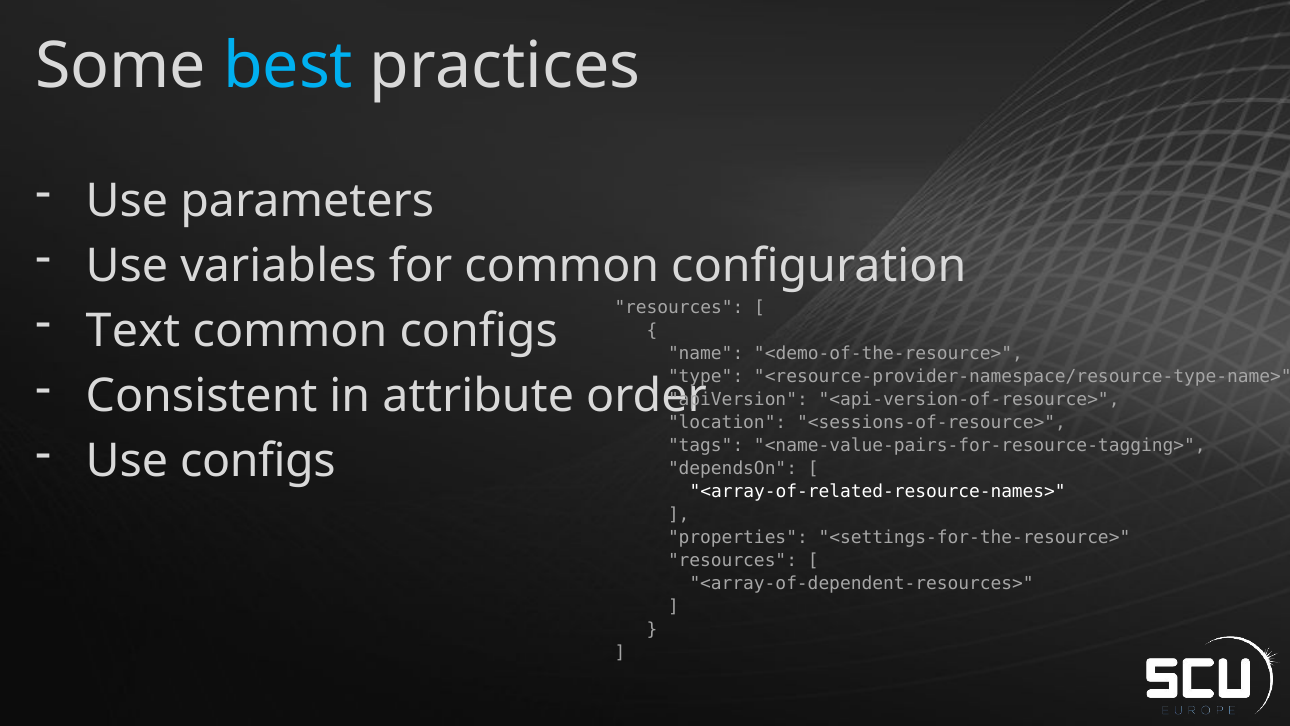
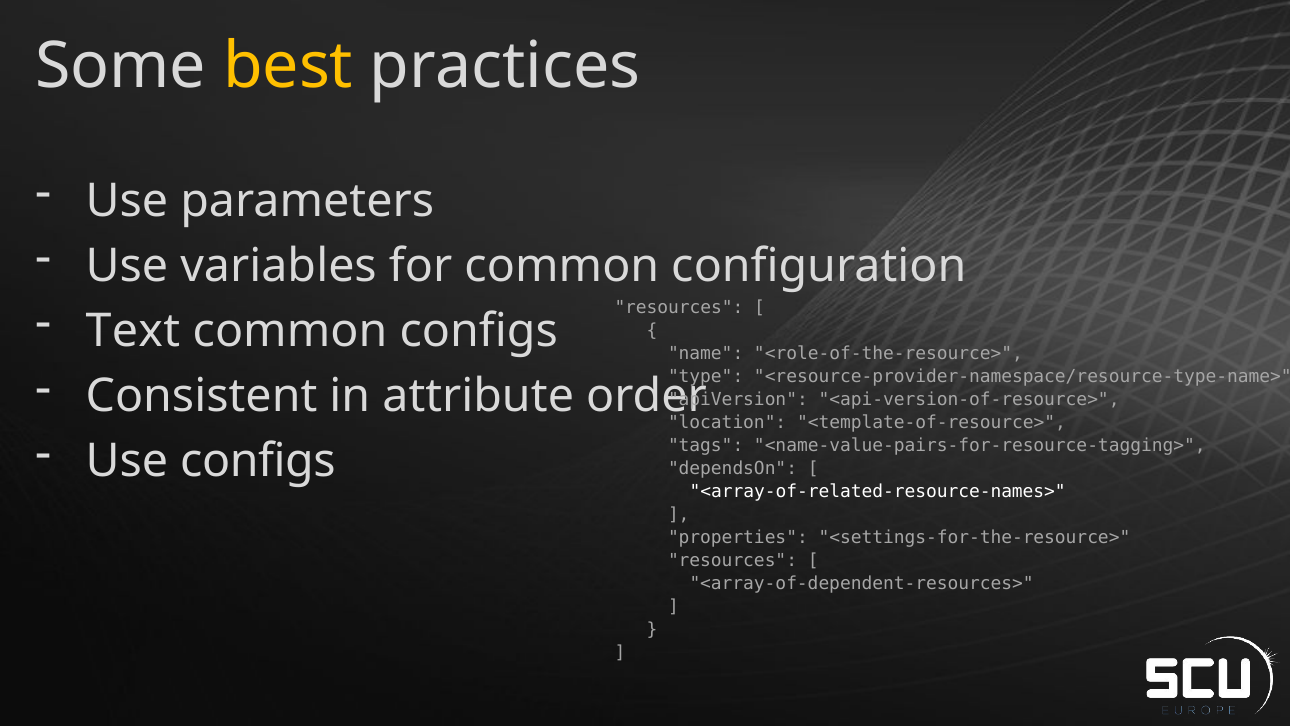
best colour: light blue -> yellow (288, 66)
<demo-of-the-resource>: <demo-of-the-resource> -> <role-of-the-resource> (888, 353)
<sessions-of-resource>: <sessions-of-resource> -> <template-of-resource> (931, 422)
